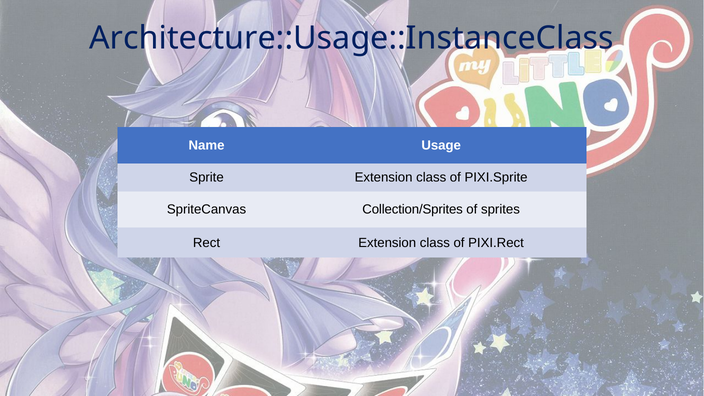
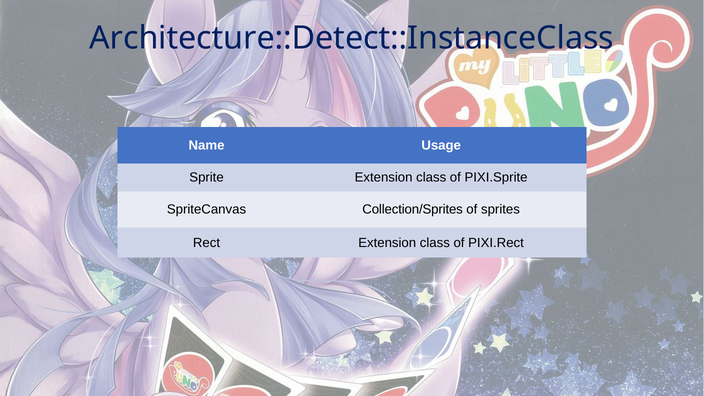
Architecture::Usage::InstanceClass: Architecture::Usage::InstanceClass -> Architecture::Detect::InstanceClass (352, 38)
